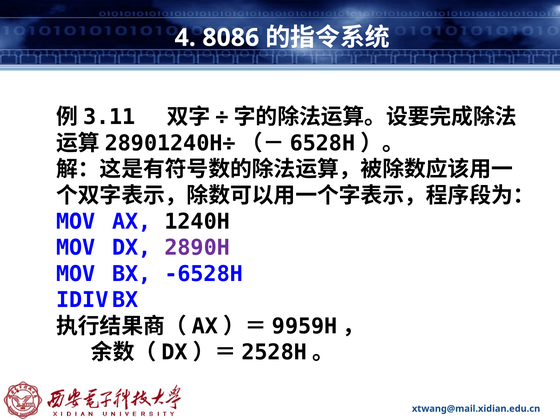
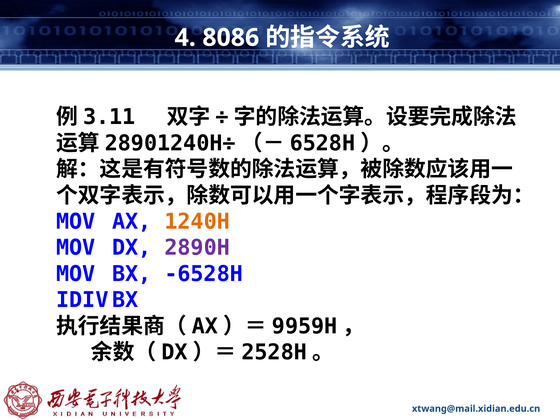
1240H colour: black -> orange (197, 222)
